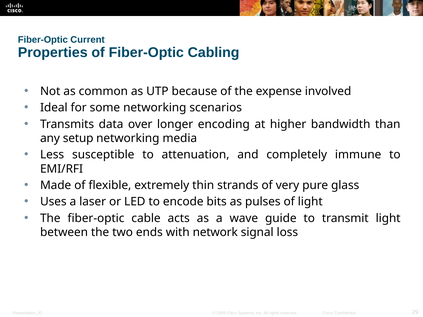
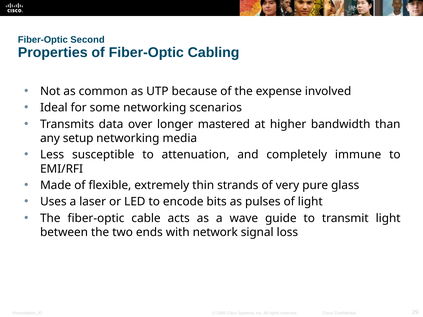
Current: Current -> Second (88, 40)
encoding: encoding -> mastered (224, 124)
